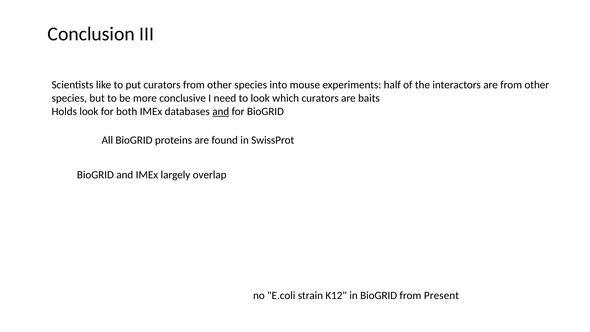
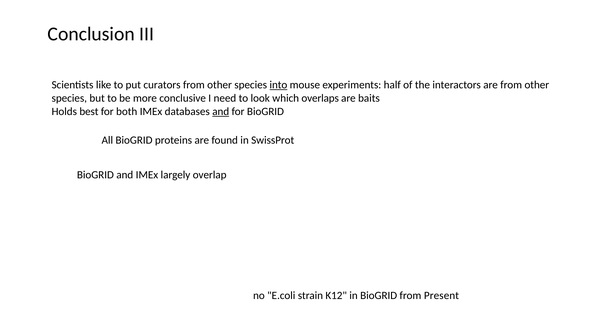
into underline: none -> present (278, 85)
which curators: curators -> overlaps (320, 98)
Holds look: look -> best (89, 111)
